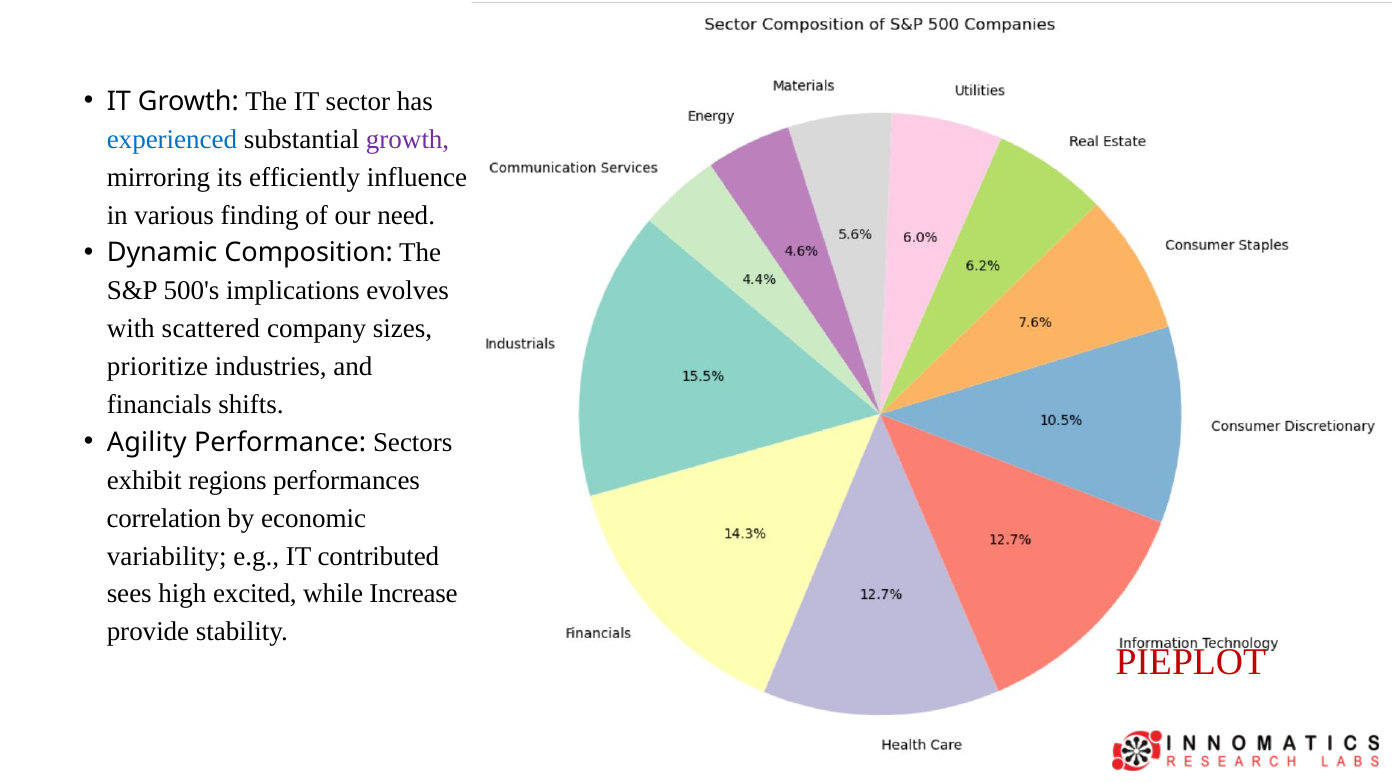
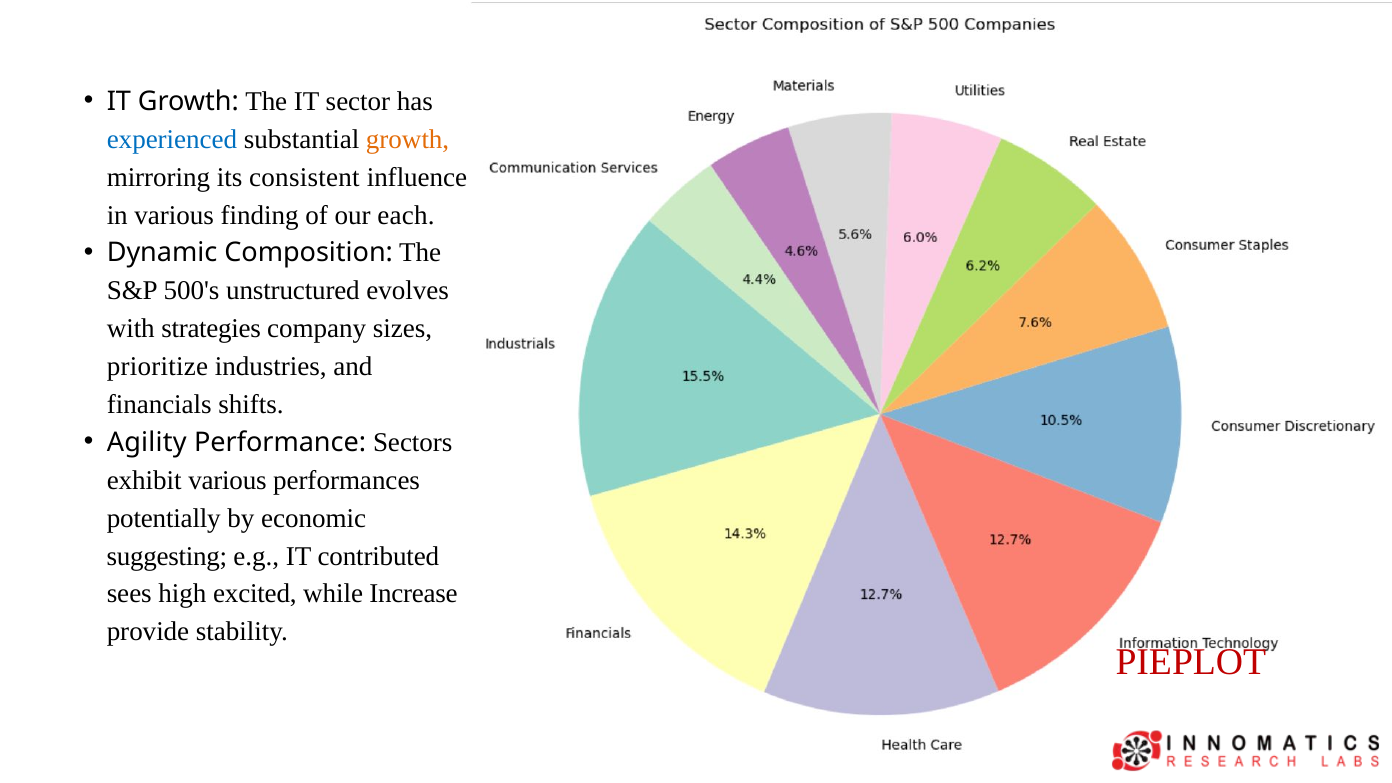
growth colour: purple -> orange (408, 139)
efficiently: efficiently -> consistent (304, 177)
need: need -> each (406, 215)
implications: implications -> unstructured (293, 291)
scattered: scattered -> strategies (211, 329)
exhibit regions: regions -> various (228, 480)
correlation: correlation -> potentially (164, 518)
variability: variability -> suggesting (167, 556)
